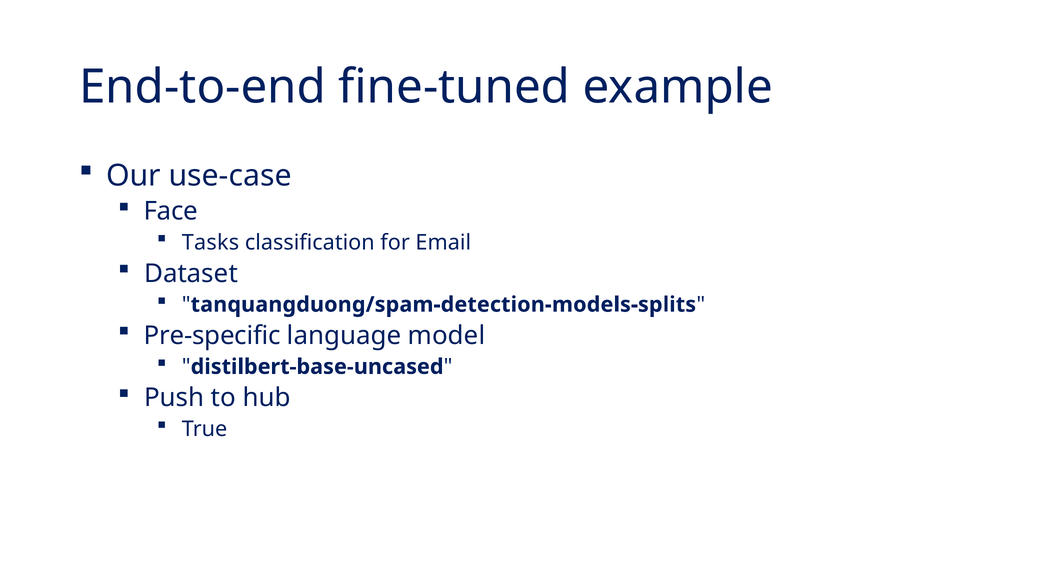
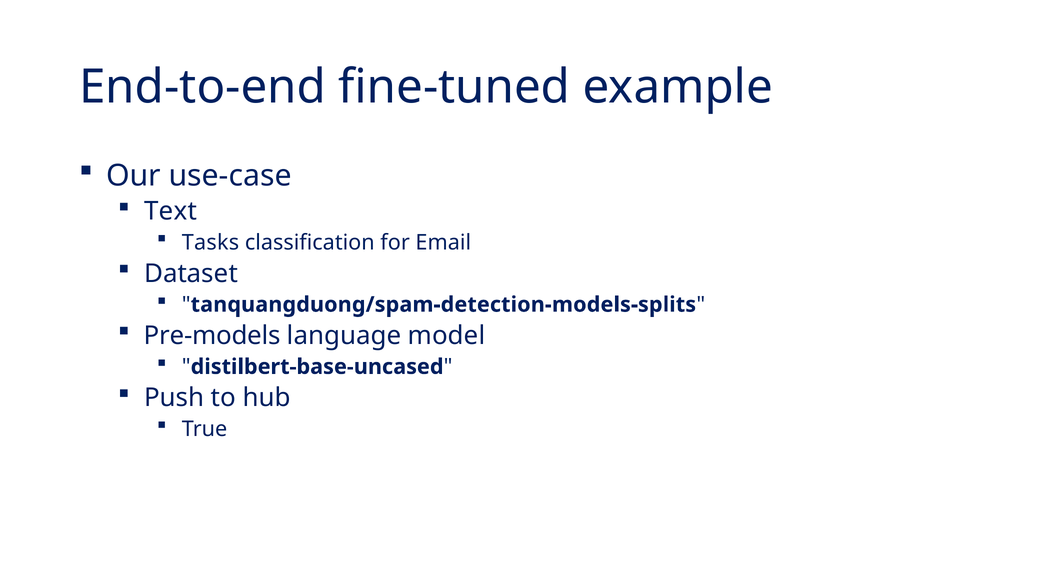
Face: Face -> Text (171, 211)
Pre-specific: Pre-specific -> Pre-models (212, 335)
